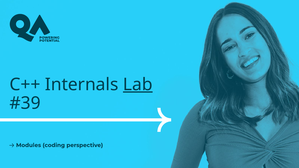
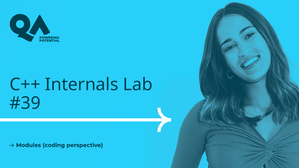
Lab underline: present -> none (138, 85)
